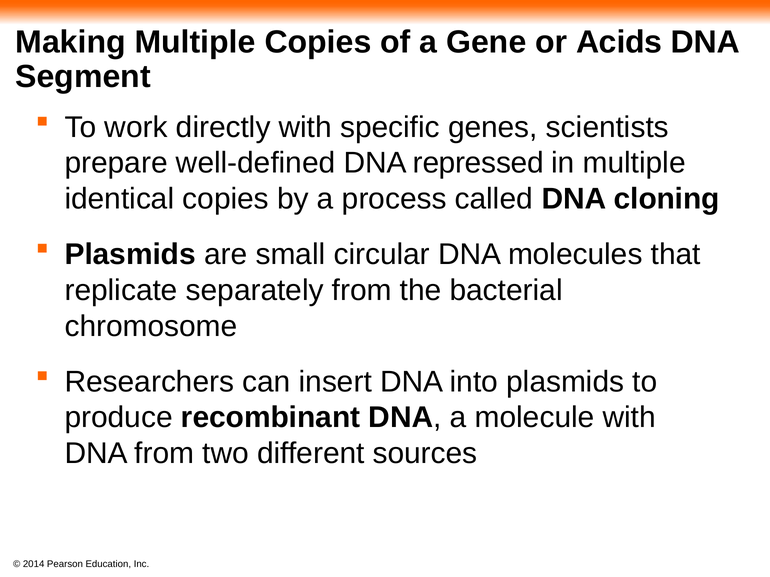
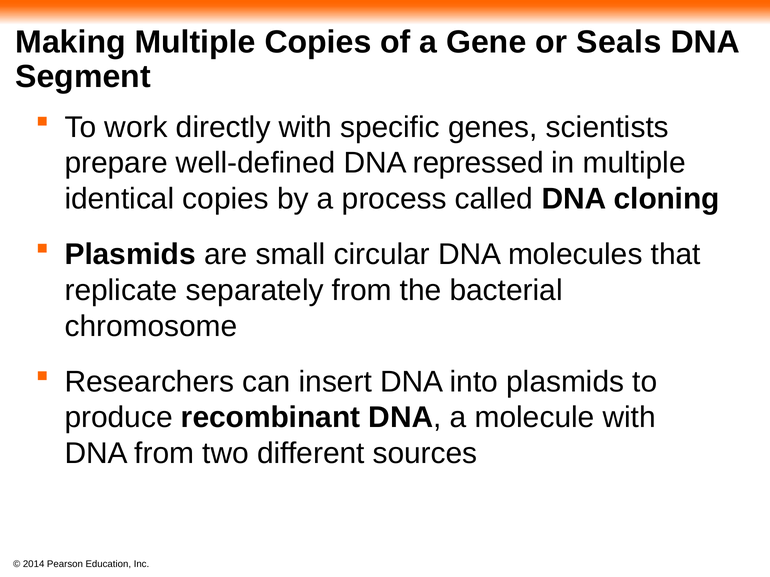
Acids: Acids -> Seals (619, 42)
